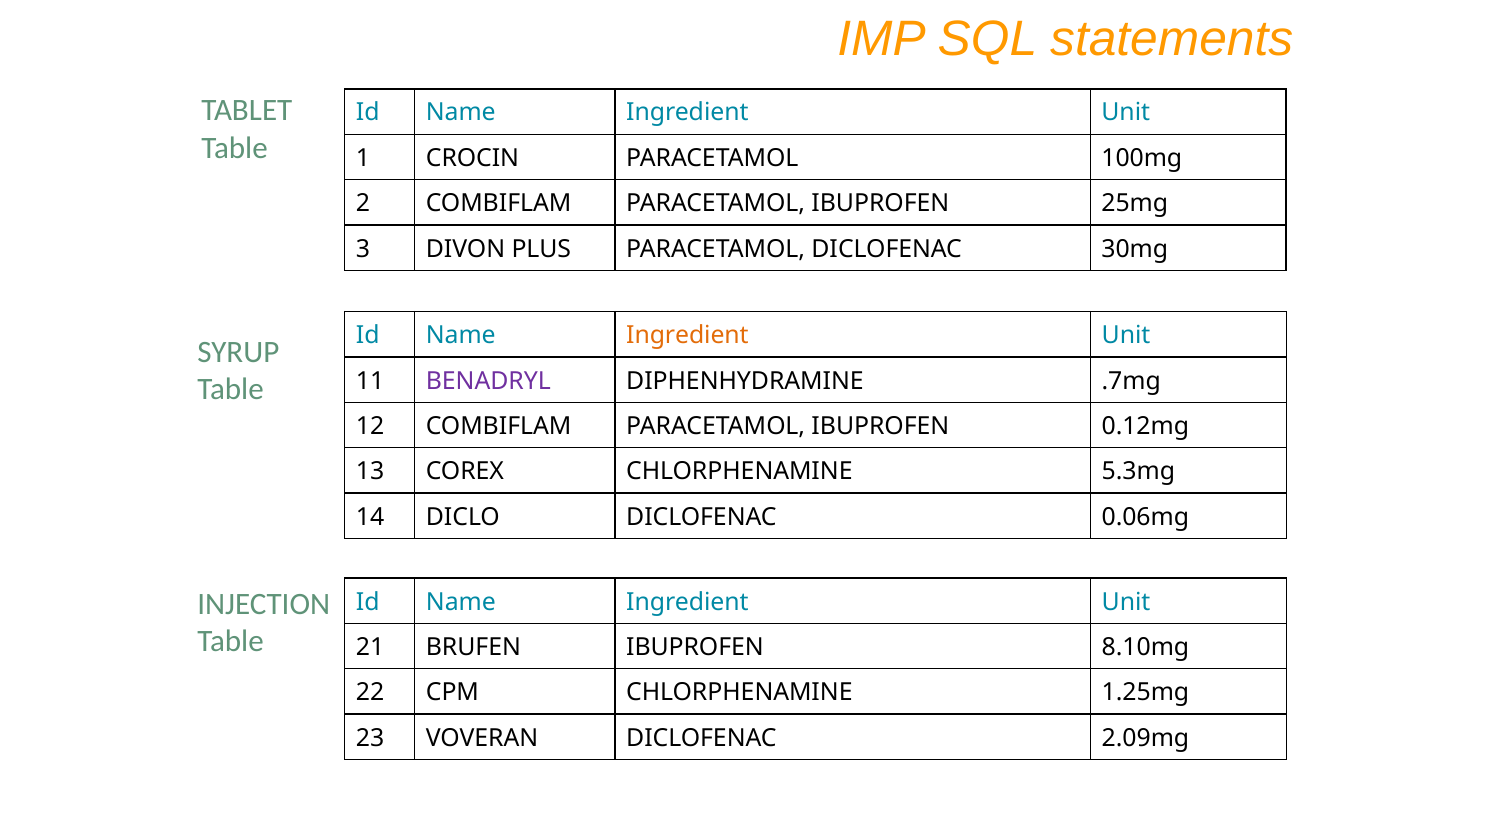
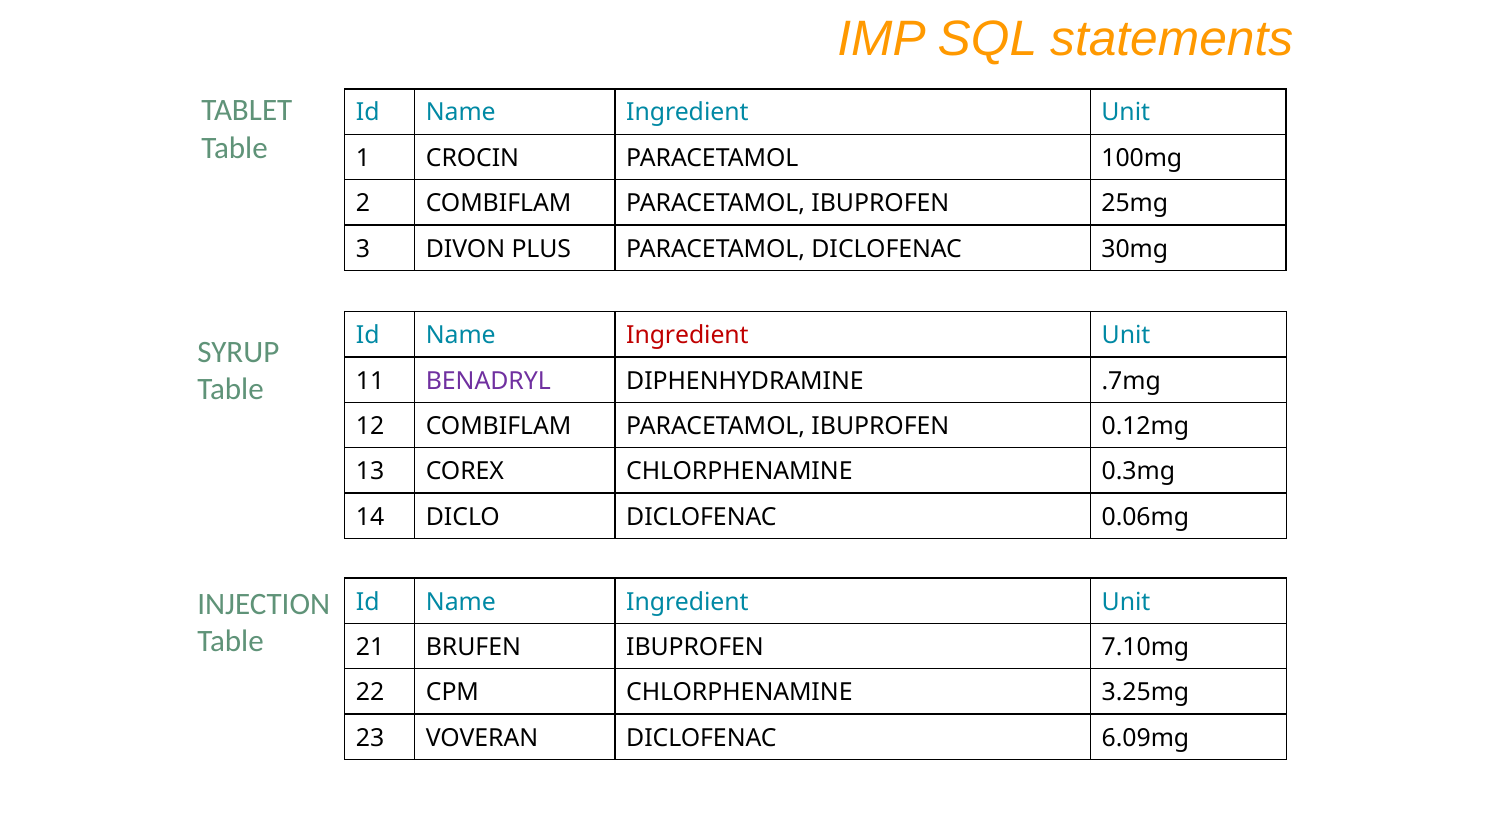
Ingredient colour: orange -> red (687, 335)
5.3mg: 5.3mg -> 0.3mg (1138, 471)
8.10mg: 8.10mg -> 7.10mg (1145, 647)
1.25mg: 1.25mg -> 3.25mg (1145, 692)
2.09mg: 2.09mg -> 6.09mg (1145, 738)
